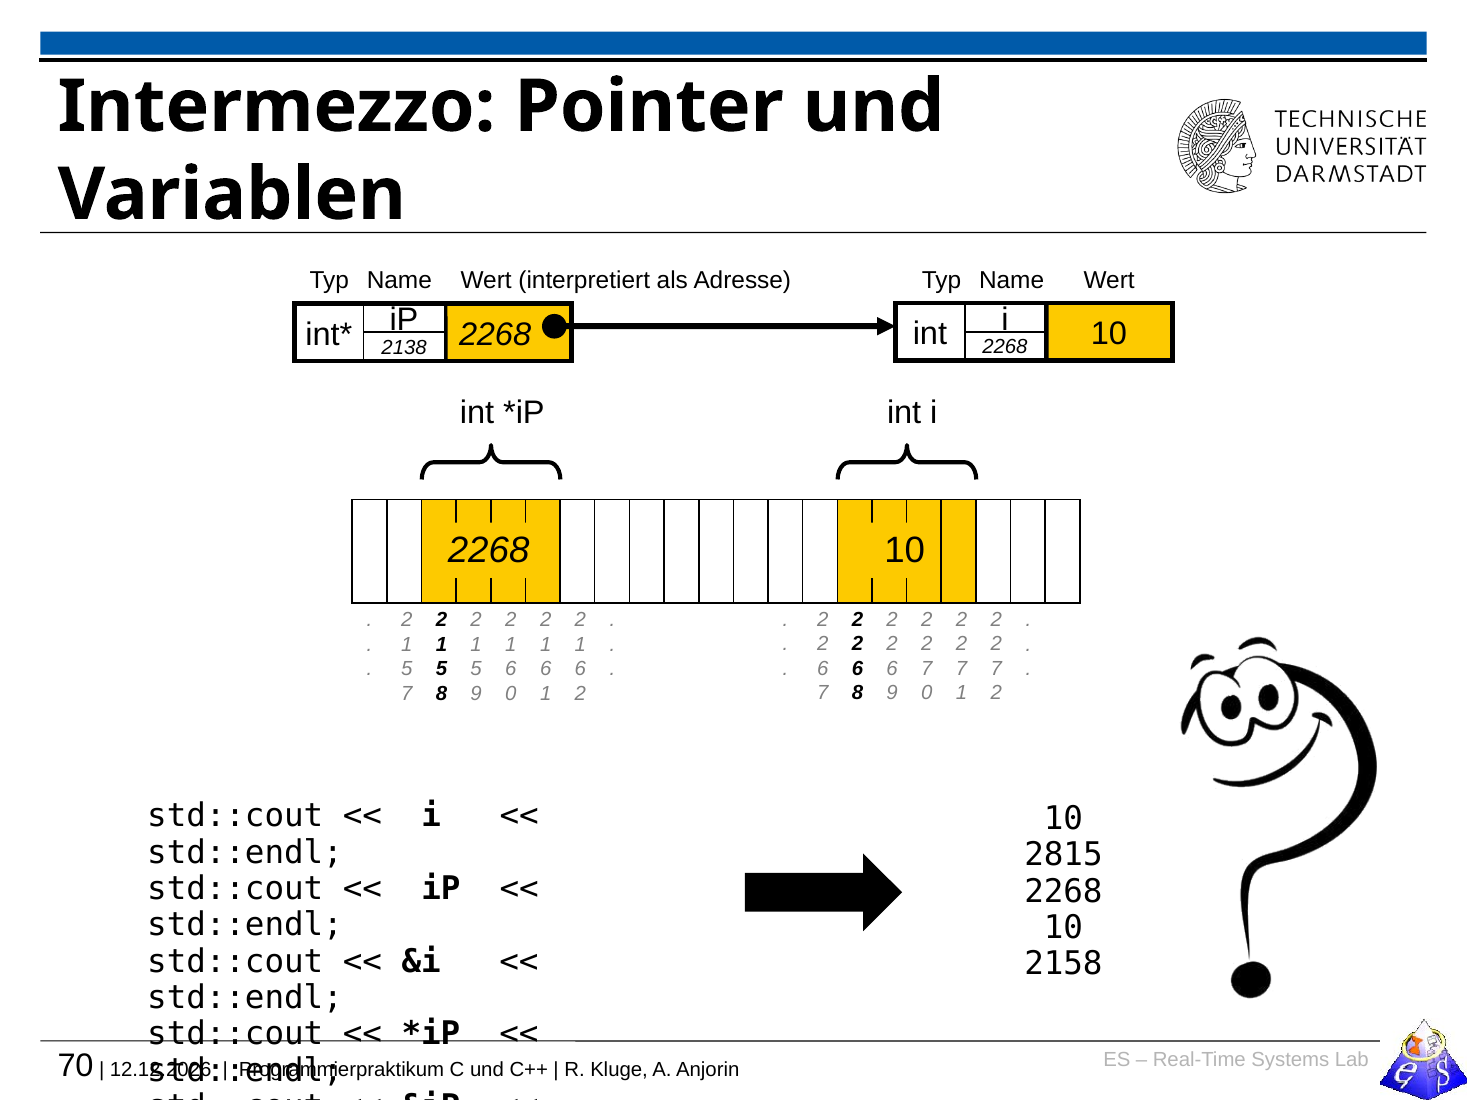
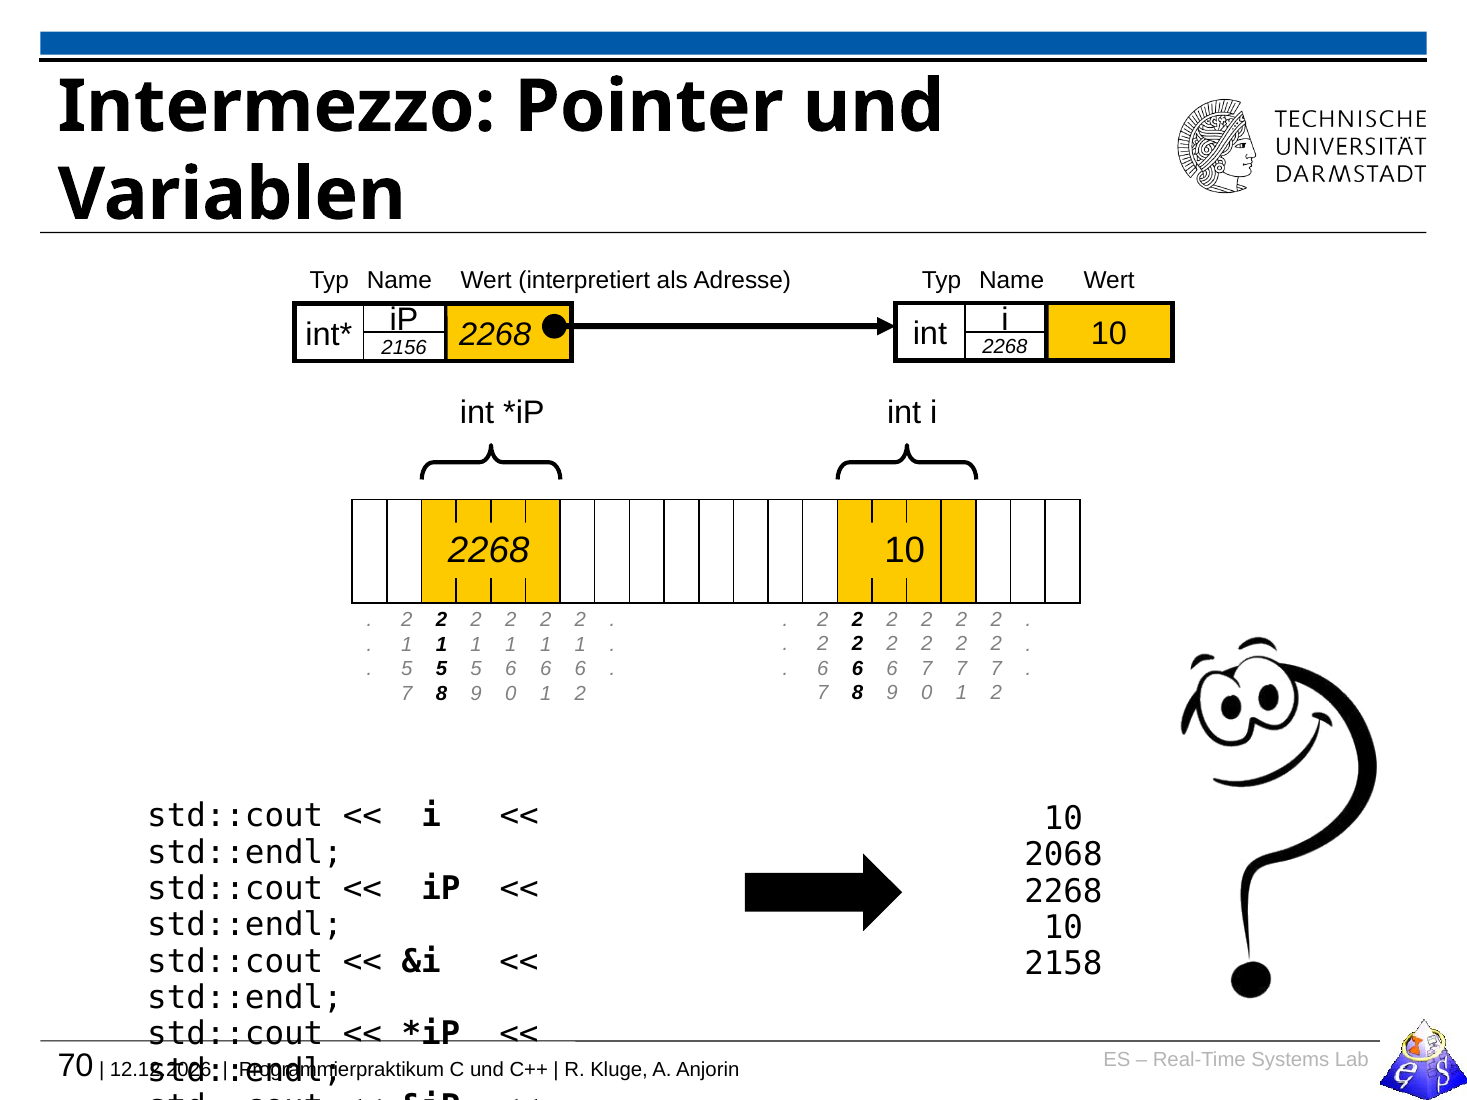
2138: 2138 -> 2156 (404, 348)
2815: 2815 -> 2068 (1063, 855)
